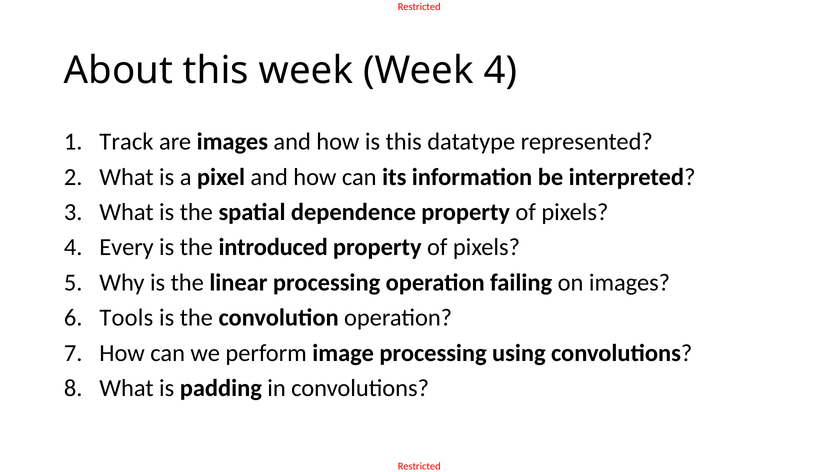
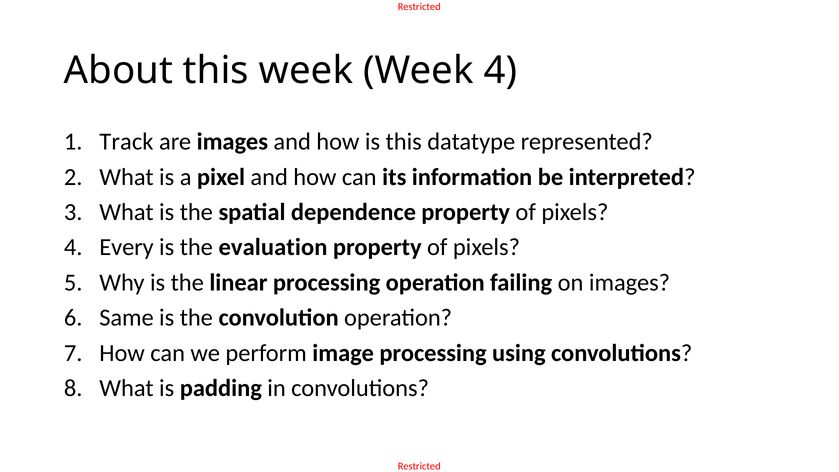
introduced: introduced -> evaluation (273, 247)
Tools: Tools -> Same (127, 318)
